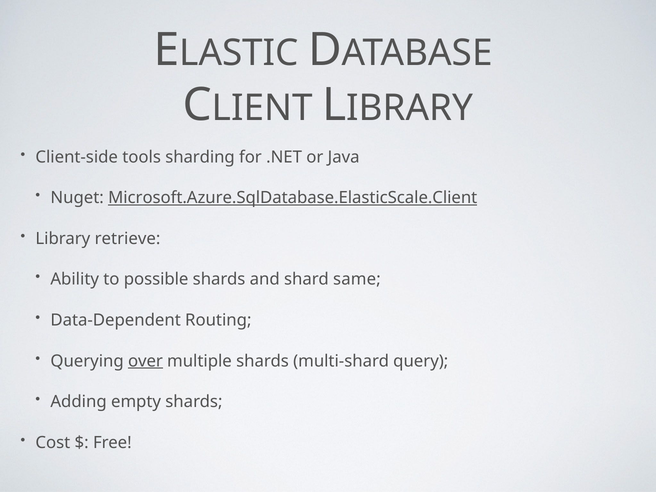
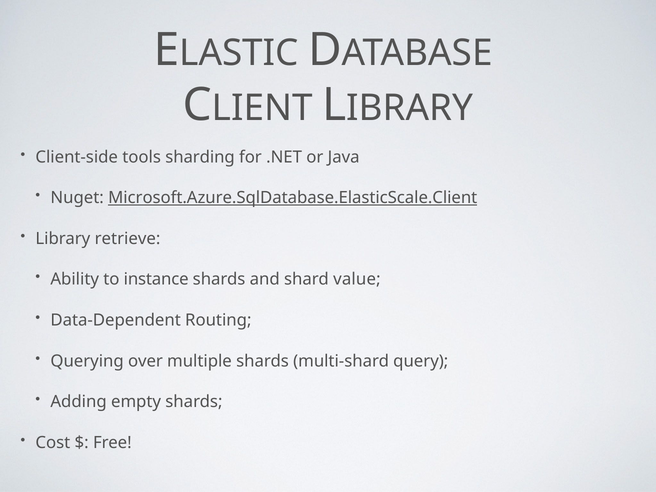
possible: possible -> instance (156, 279)
same: same -> value (357, 279)
over underline: present -> none (145, 361)
